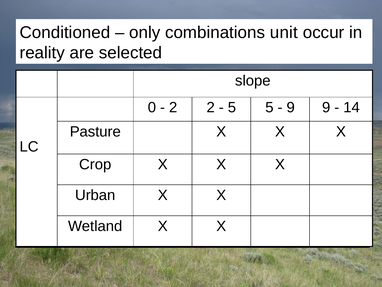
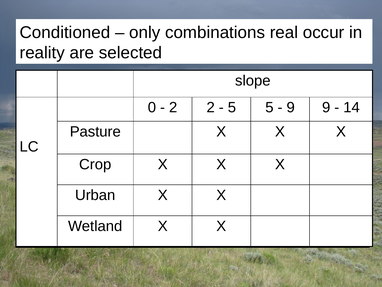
unit: unit -> real (284, 32)
